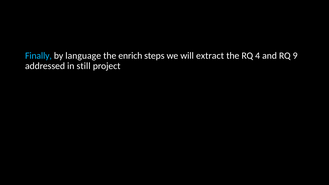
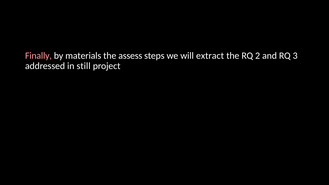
Finally colour: light blue -> pink (38, 56)
language: language -> materials (83, 56)
enrich: enrich -> assess (130, 56)
4: 4 -> 2 (258, 56)
9: 9 -> 3 (295, 56)
